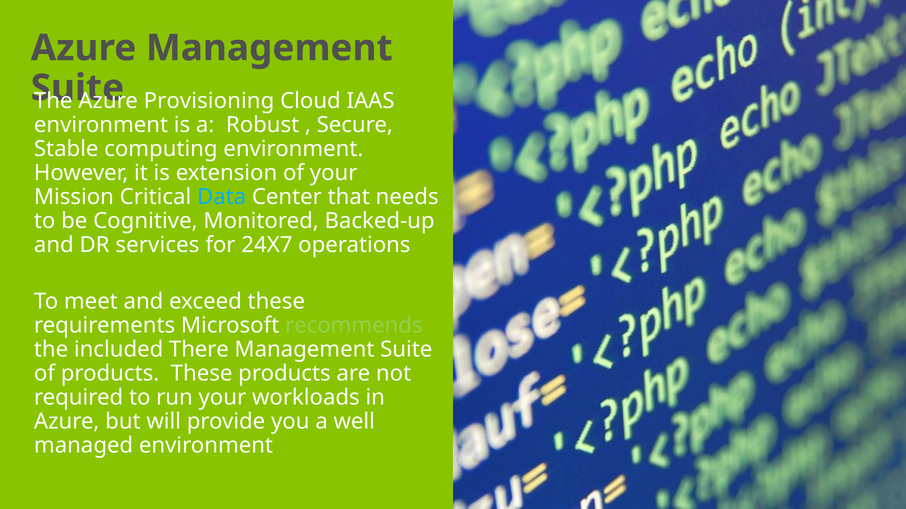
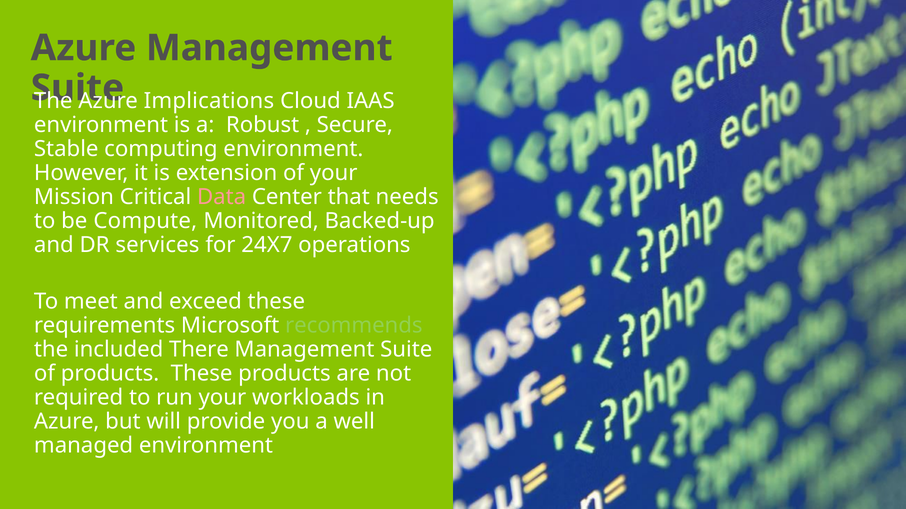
Provisioning: Provisioning -> Implications (209, 101)
Data colour: light blue -> pink (222, 197)
Cognitive: Cognitive -> Compute (145, 221)
